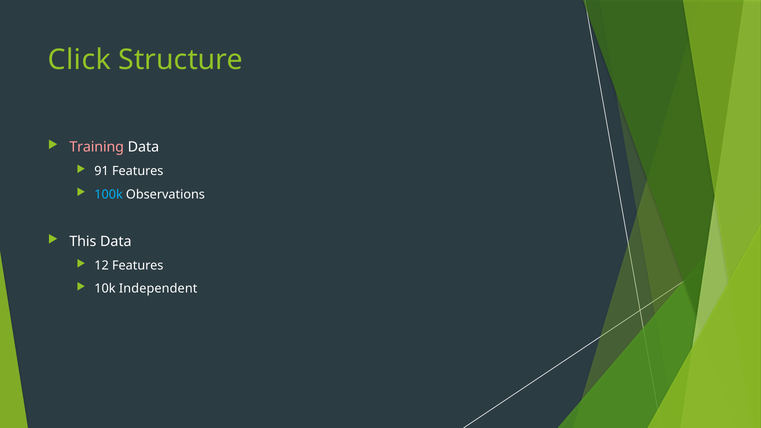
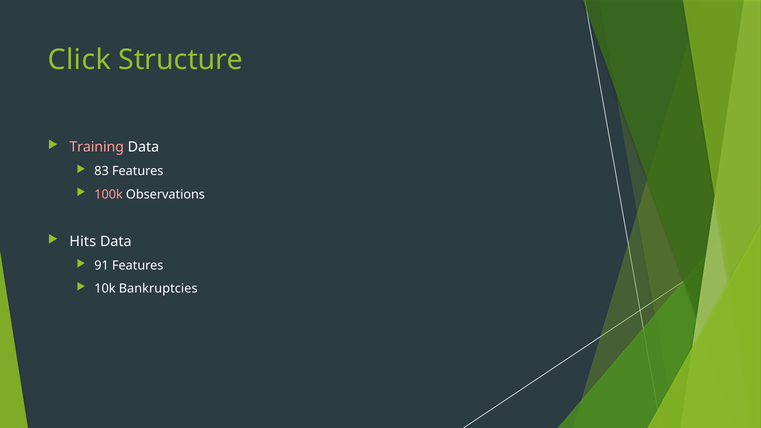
91: 91 -> 83 (102, 171)
100k colour: light blue -> pink (109, 194)
This: This -> Hits (83, 242)
12: 12 -> 91 (102, 266)
Independent: Independent -> Bankruptcies (158, 289)
